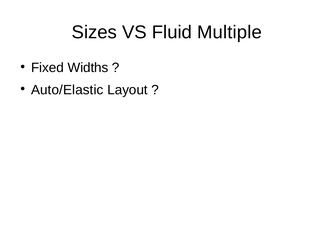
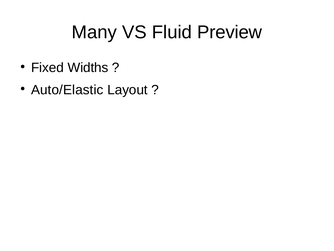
Sizes: Sizes -> Many (94, 32)
Multiple: Multiple -> Preview (230, 32)
